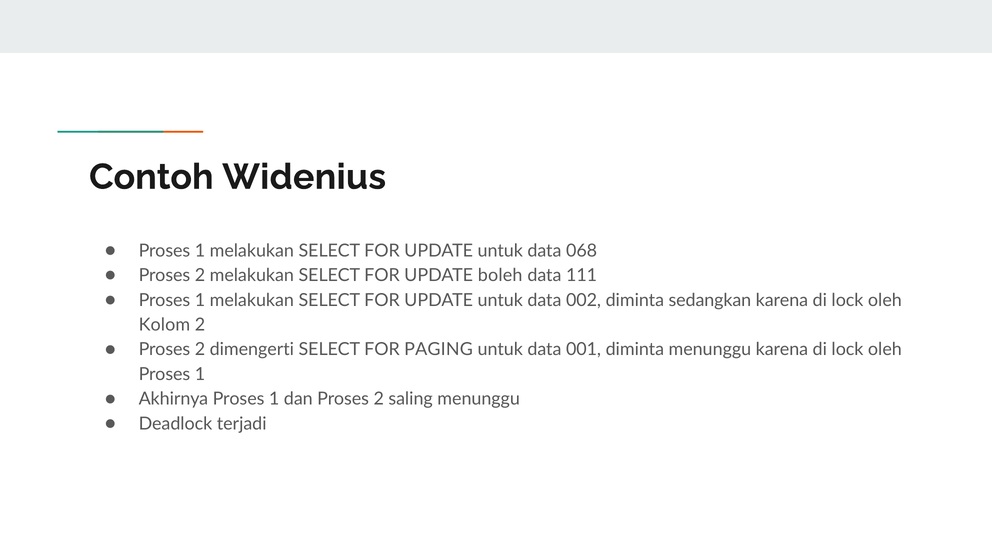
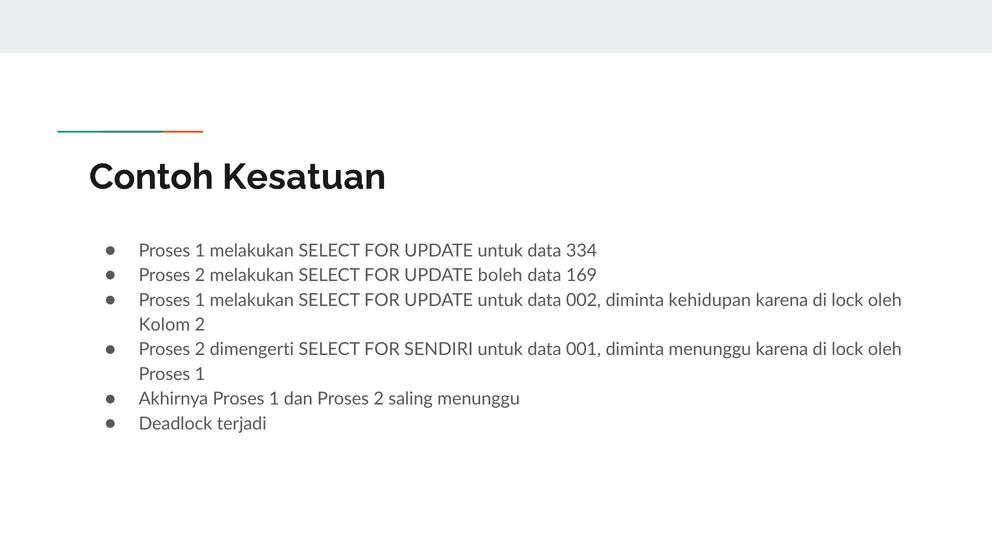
Widenius: Widenius -> Kesatuan (304, 177)
068: 068 -> 334 (582, 251)
111: 111 -> 169 (582, 275)
sedangkan: sedangkan -> kehidupan (710, 300)
PAGING: PAGING -> SENDIRI (439, 350)
